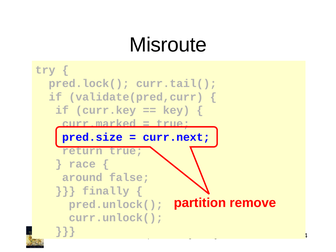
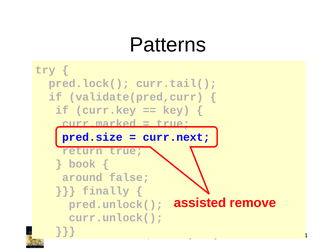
Misroute: Misroute -> Patterns (168, 45)
race: race -> book (82, 164)
partition: partition -> assisted (200, 203)
